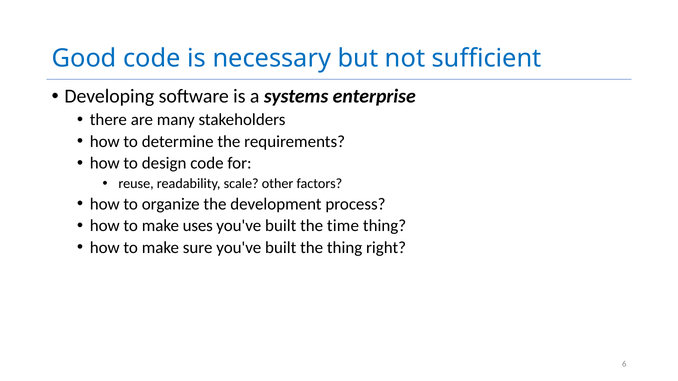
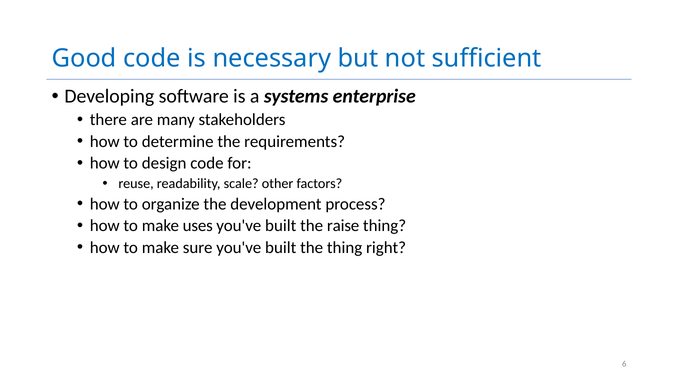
time: time -> raise (343, 226)
